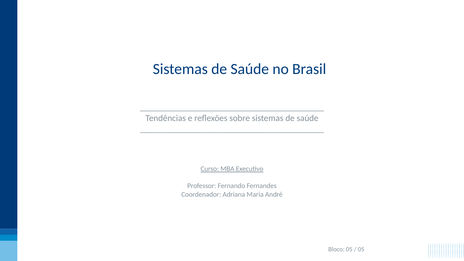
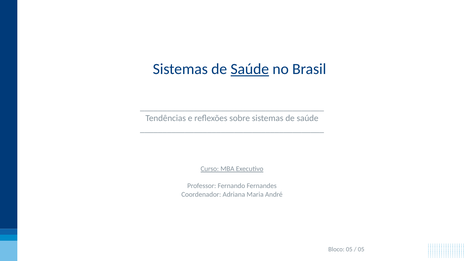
Saúde underline: none -> present (250, 69)
